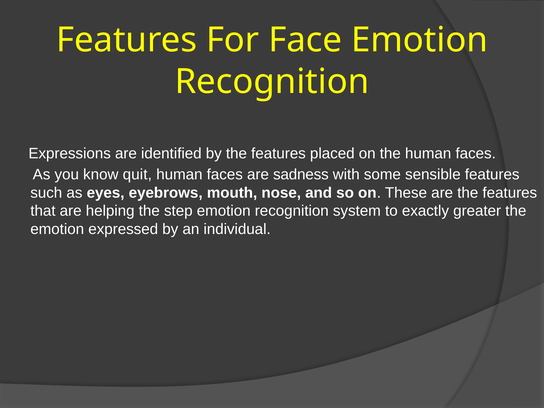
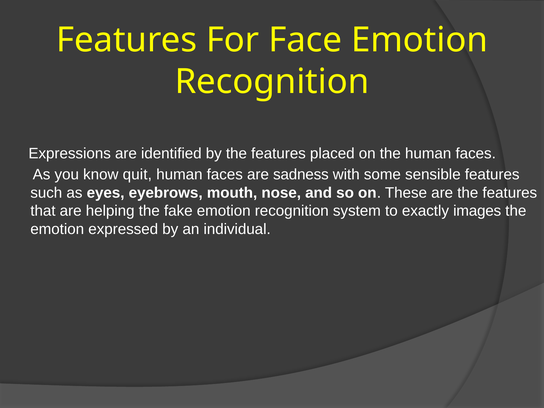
step: step -> fake (178, 211)
greater: greater -> images (477, 211)
